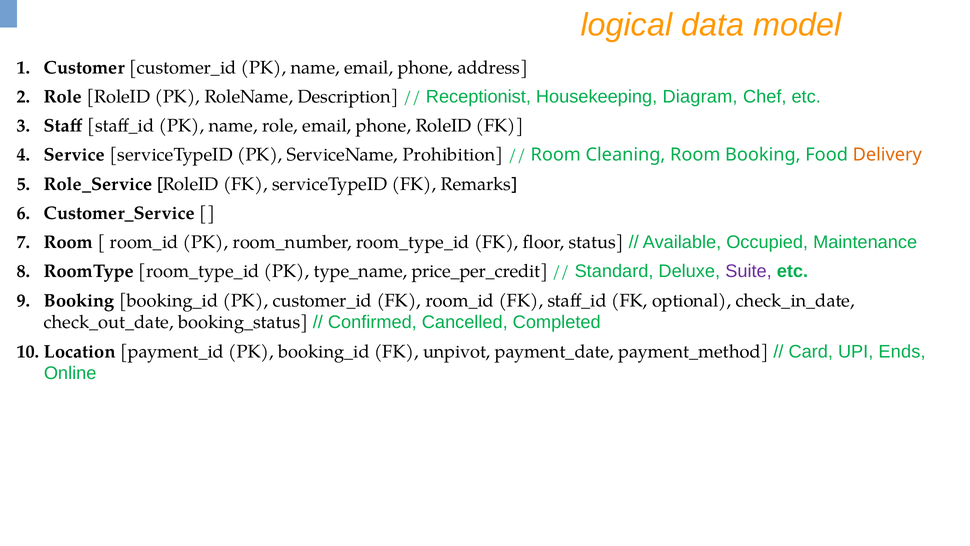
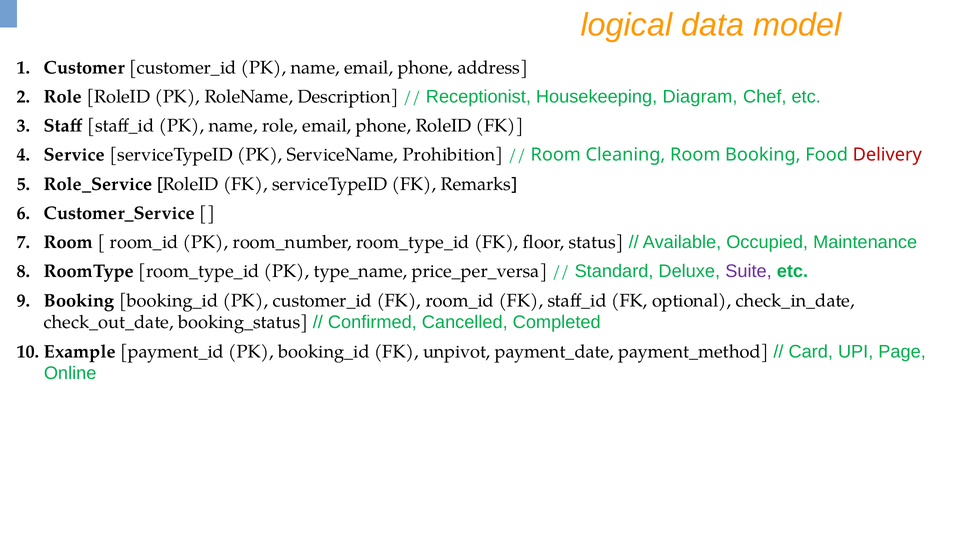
Delivery colour: orange -> red (887, 155)
price_per_credit: price_per_credit -> price_per_versa (480, 271)
Location: Location -> Example (80, 351)
Ends: Ends -> Page (902, 351)
